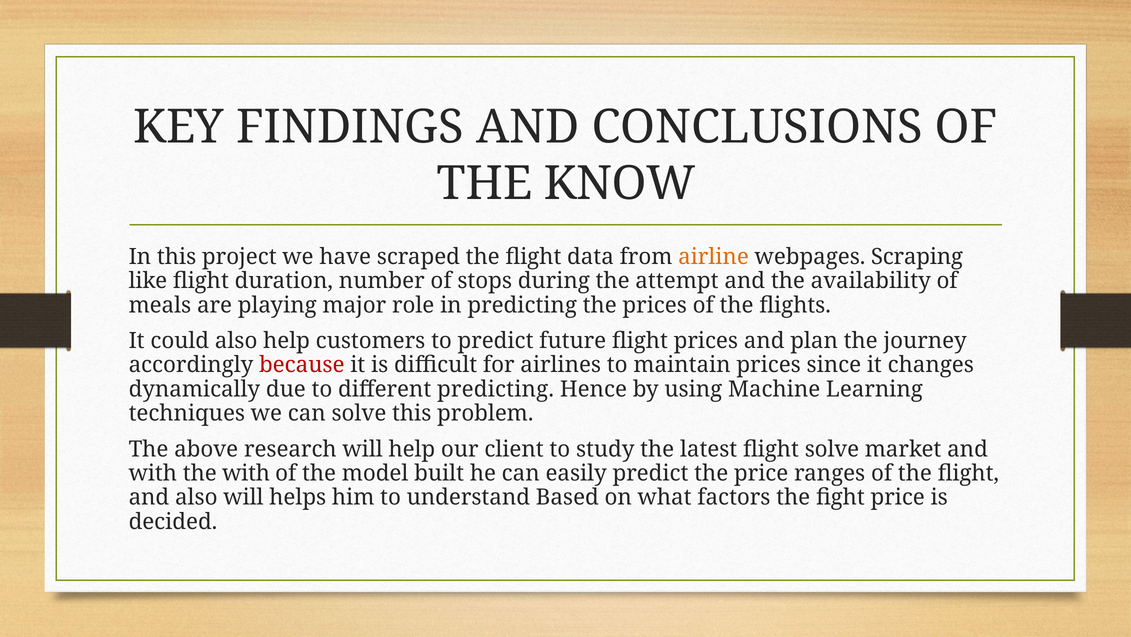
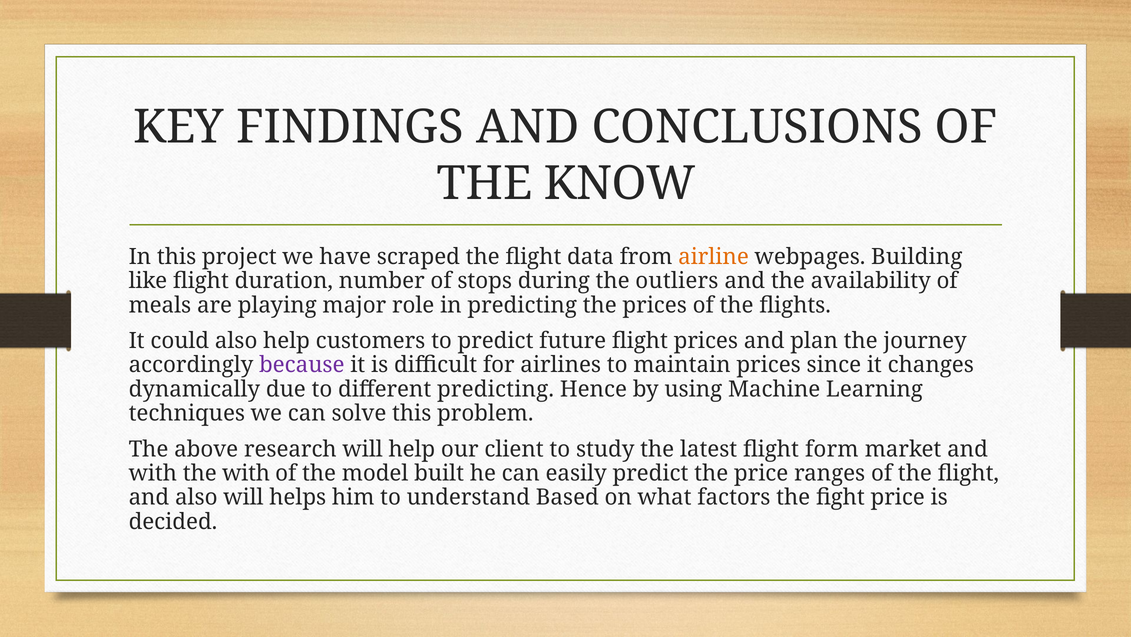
Scraping: Scraping -> Building (917, 257)
attempt: attempt -> outliers (677, 281)
because colour: red -> purple (302, 365)
flight solve: solve -> form (832, 449)
